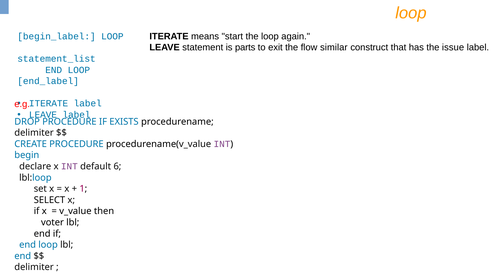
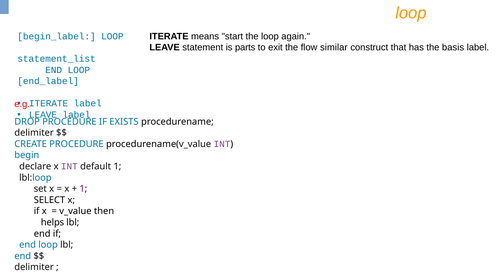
issue: issue -> basis (453, 47)
default 6: 6 -> 1 (117, 166)
voter: voter -> helps (53, 222)
